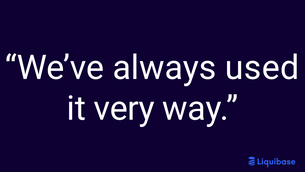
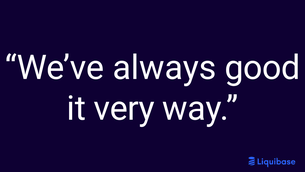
used: used -> good (262, 68)
